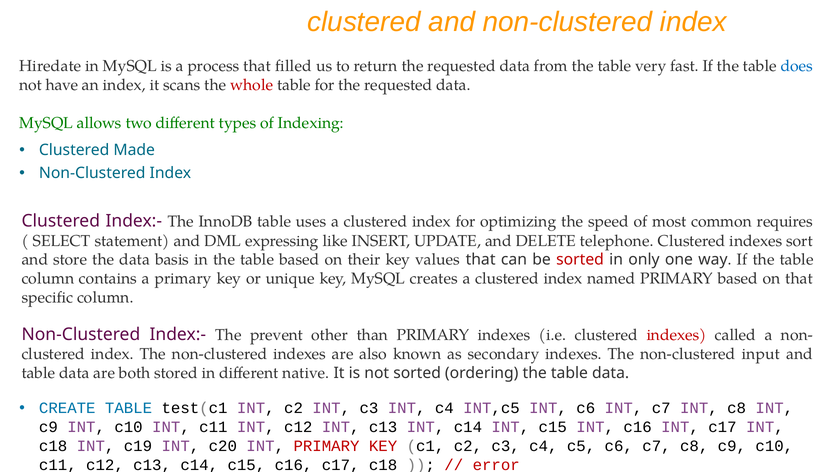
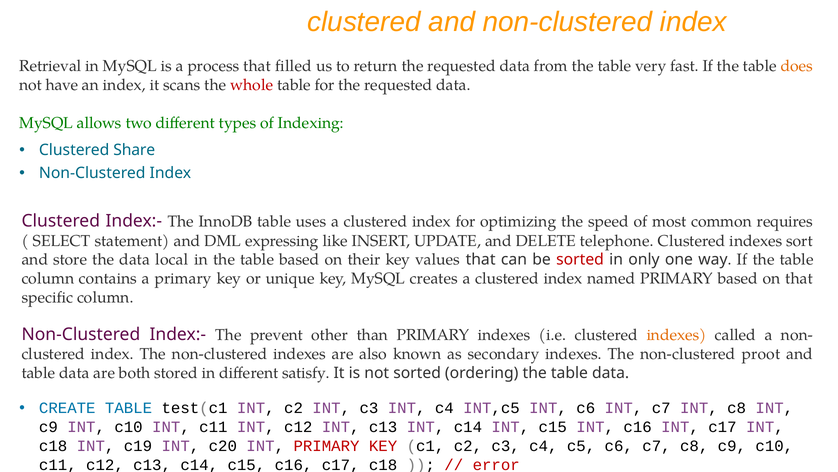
Hiredate: Hiredate -> Retrieval (50, 66)
does colour: blue -> orange (797, 66)
Made: Made -> Share (134, 150)
basis: basis -> local (172, 259)
indexes colour: red -> orange (676, 334)
input: input -> proot (761, 354)
native: native -> satisfy (306, 373)
